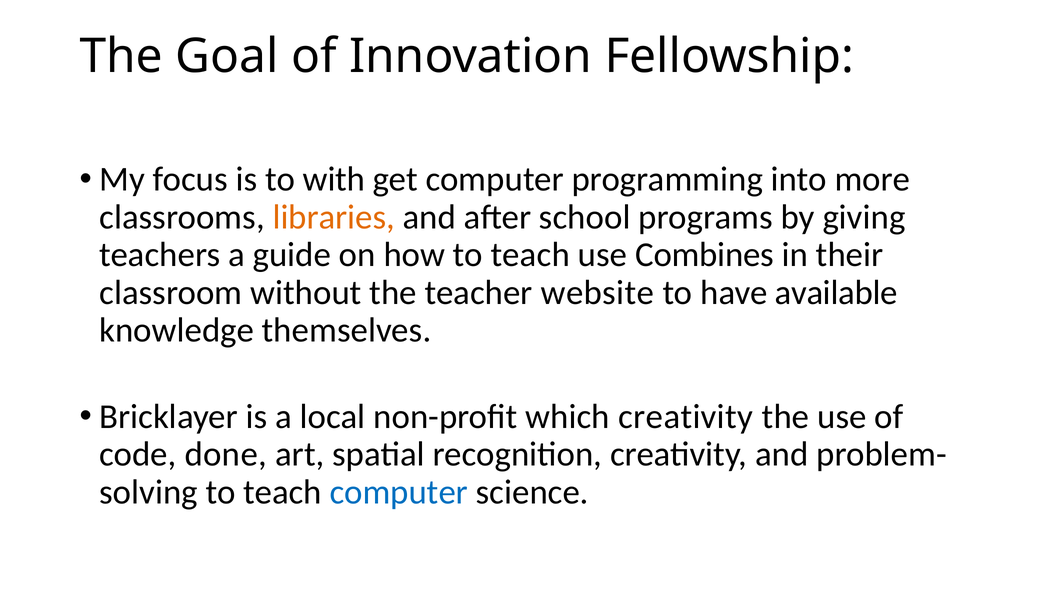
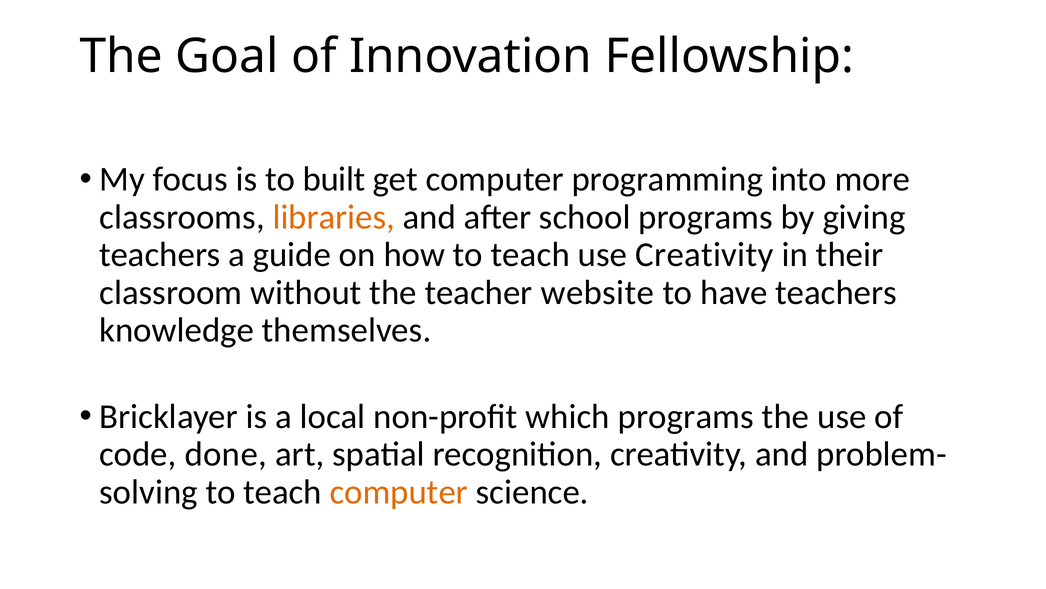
with: with -> built (334, 179)
use Combines: Combines -> Creativity (704, 255)
have available: available -> teachers (836, 292)
which creativity: creativity -> programs (686, 416)
computer colour: blue -> orange (399, 492)
